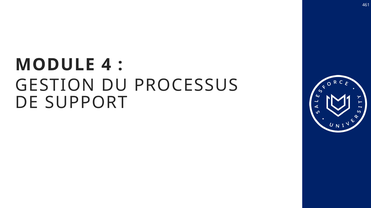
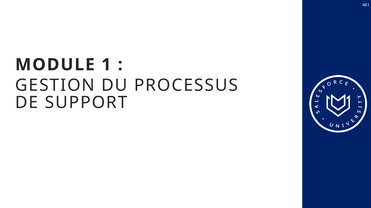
4: 4 -> 1 (106, 65)
